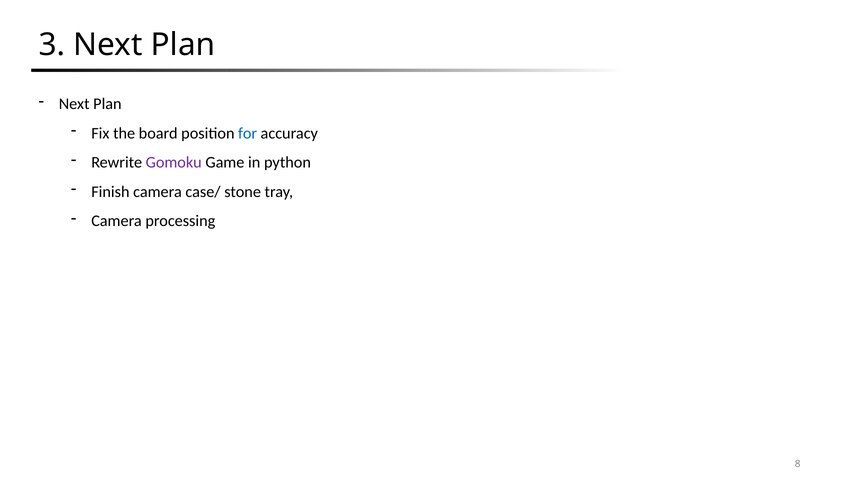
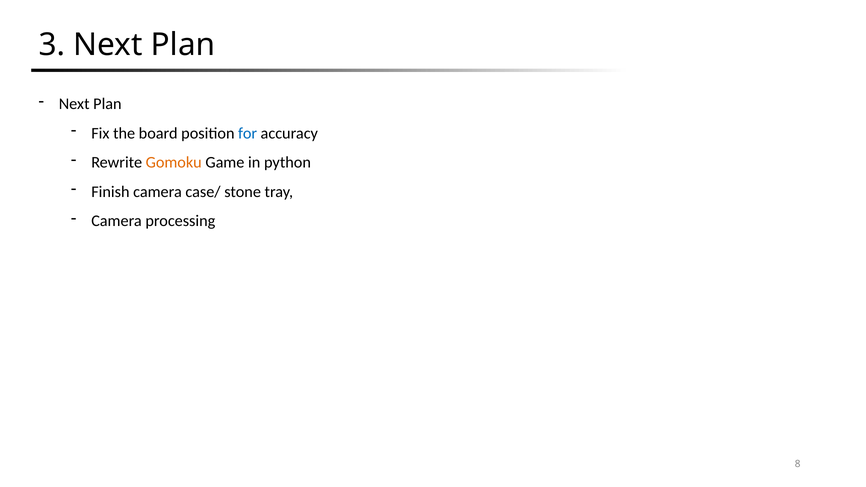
Gomoku colour: purple -> orange (174, 163)
